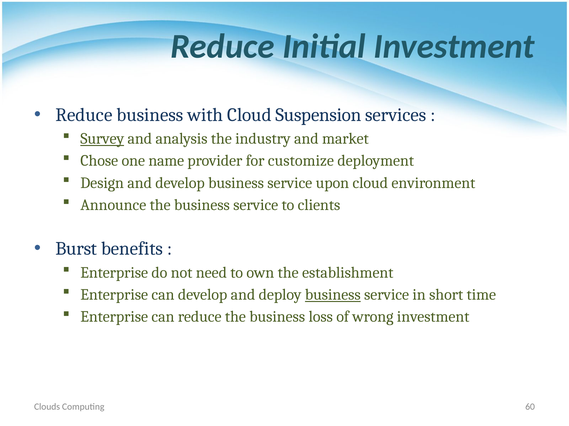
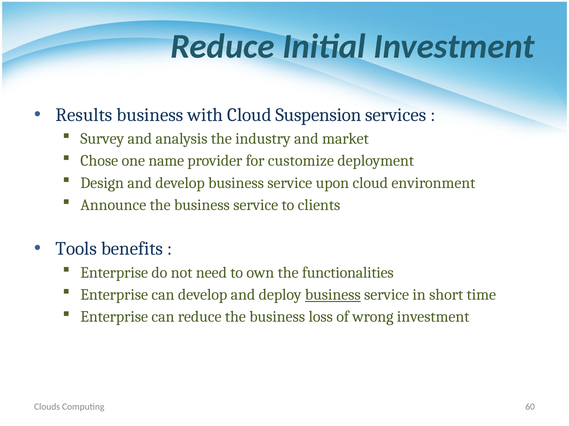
Reduce: Reduce -> Results (84, 115)
Survey underline: present -> none (102, 139)
Burst: Burst -> Tools (76, 249)
establishment: establishment -> functionalities (348, 273)
